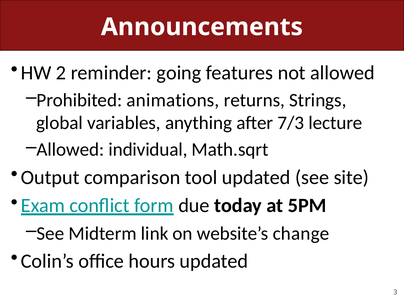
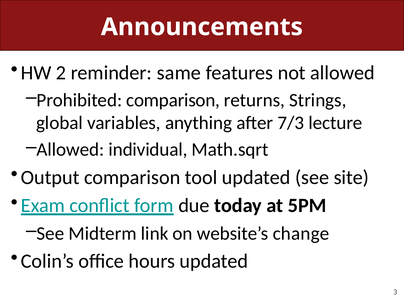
going: going -> same (179, 73)
Prohibited animations: animations -> comparison (173, 100)
